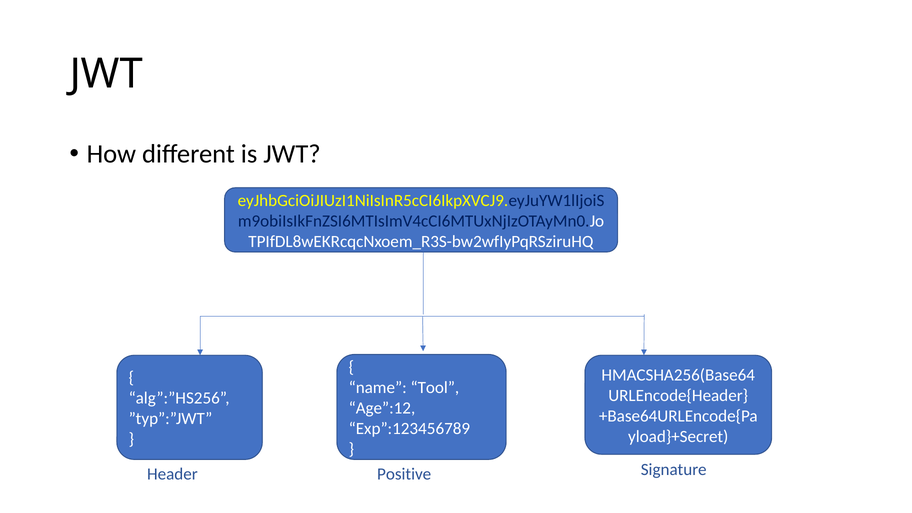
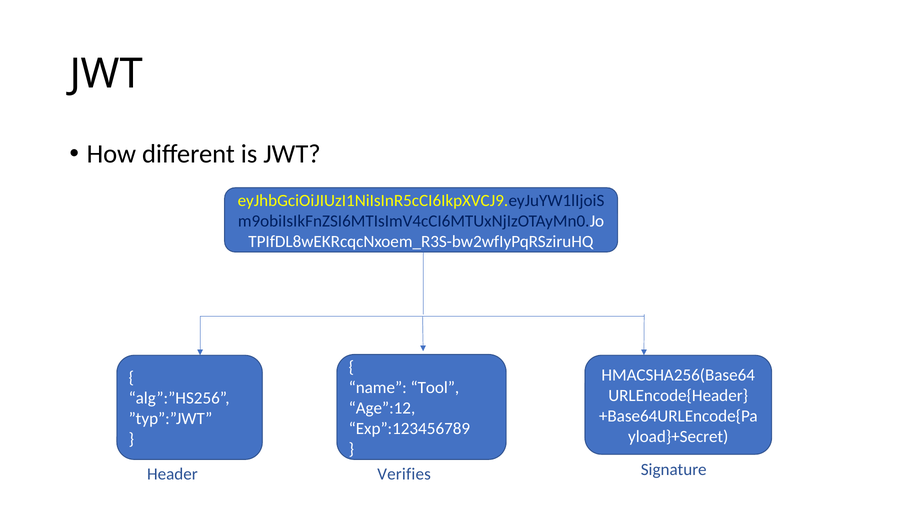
Positive: Positive -> Verifies (404, 474)
